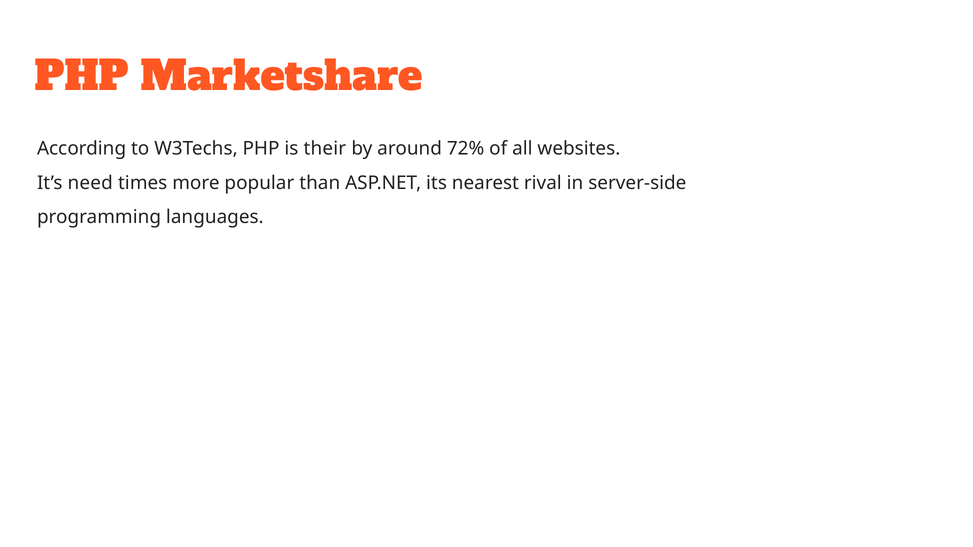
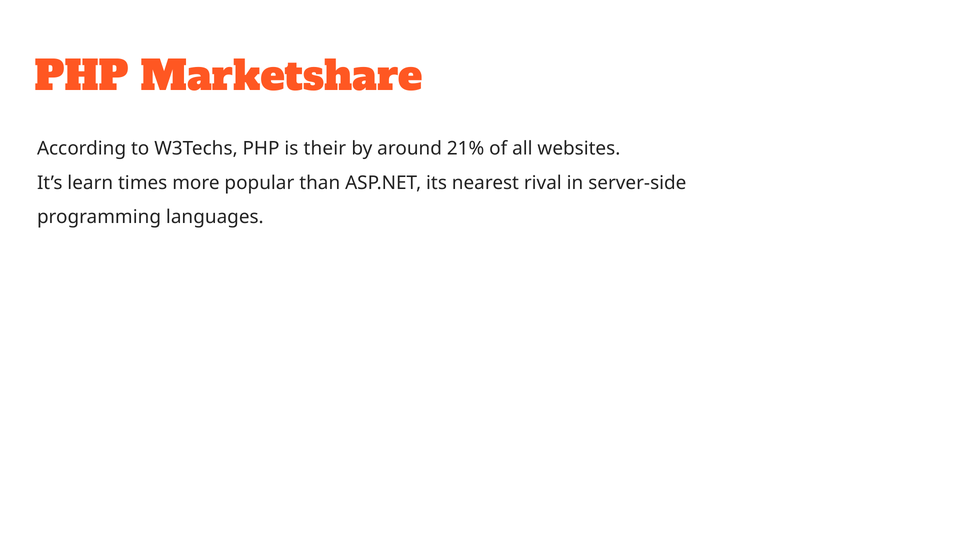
72%: 72% -> 21% (466, 149)
need: need -> learn (90, 183)
